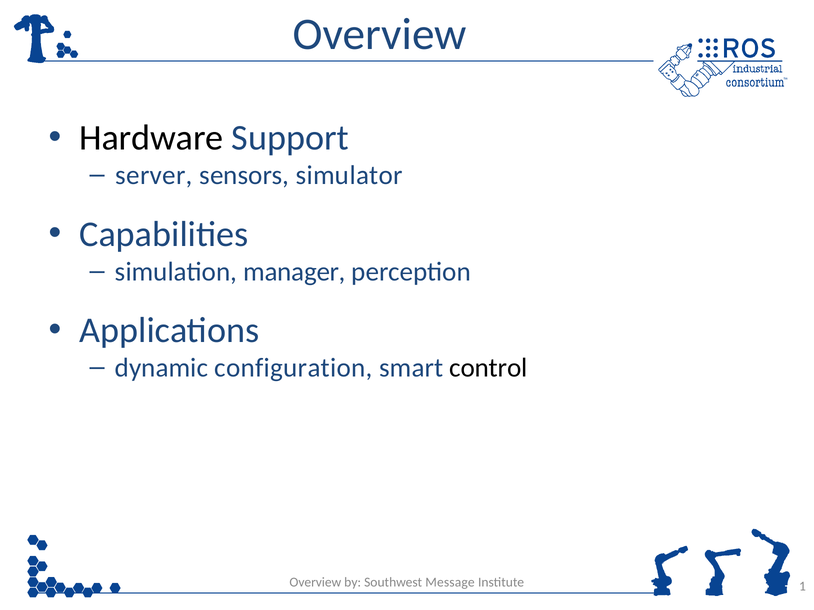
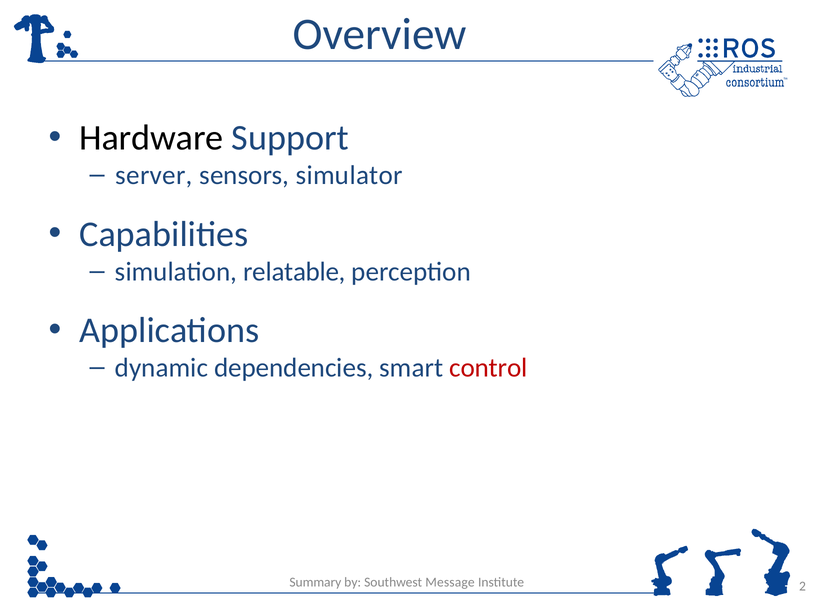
manager: manager -> relatable (294, 272)
configuration: configuration -> dependencies (294, 368)
control colour: black -> red (488, 368)
Overview: Overview -> Summary (315, 583)
1: 1 -> 2 (802, 587)
